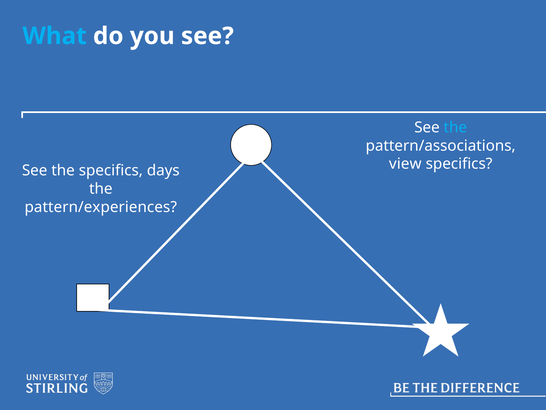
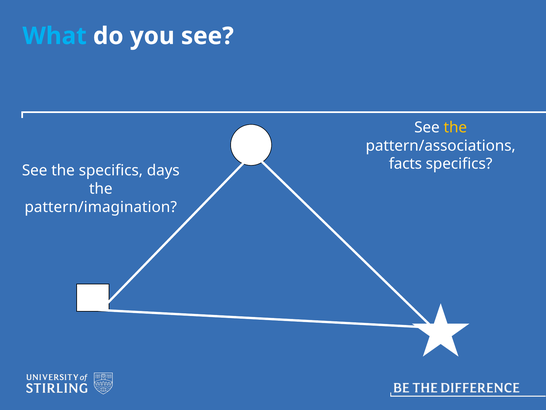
the colour: light blue -> yellow (455, 127)
view: view -> facts (405, 164)
pattern/experiences: pattern/experiences -> pattern/imagination (101, 207)
